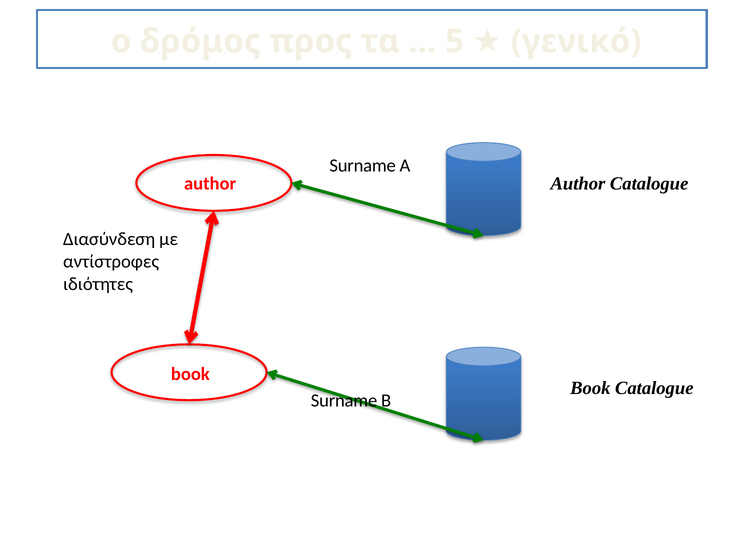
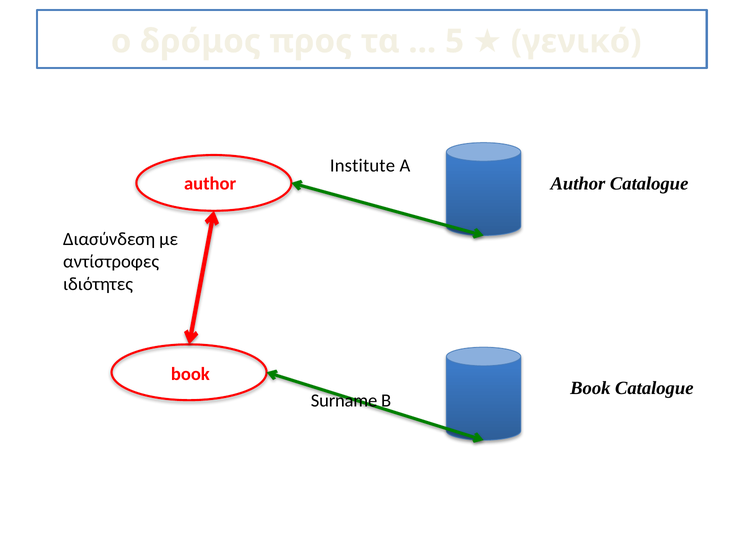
Surname: Surname -> Institute (362, 166)
